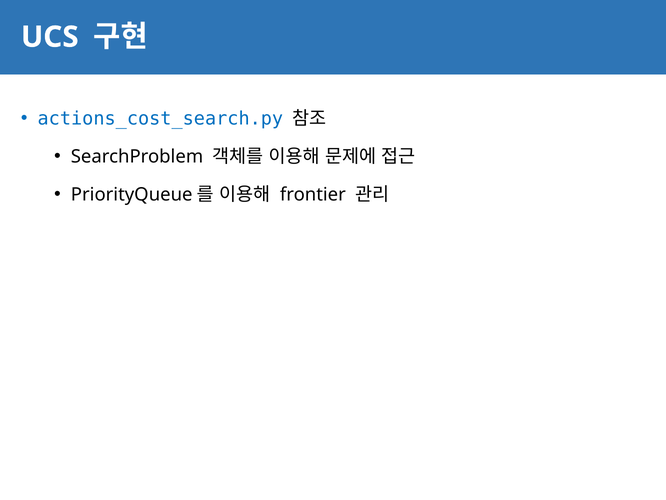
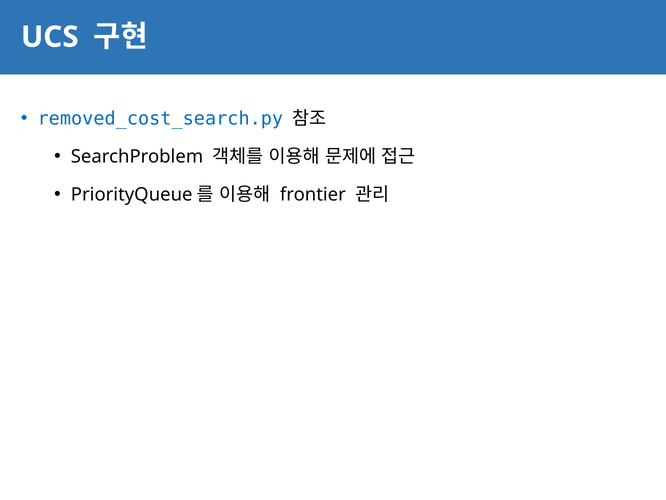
actions_cost_search.py: actions_cost_search.py -> removed_cost_search.py (160, 118)
